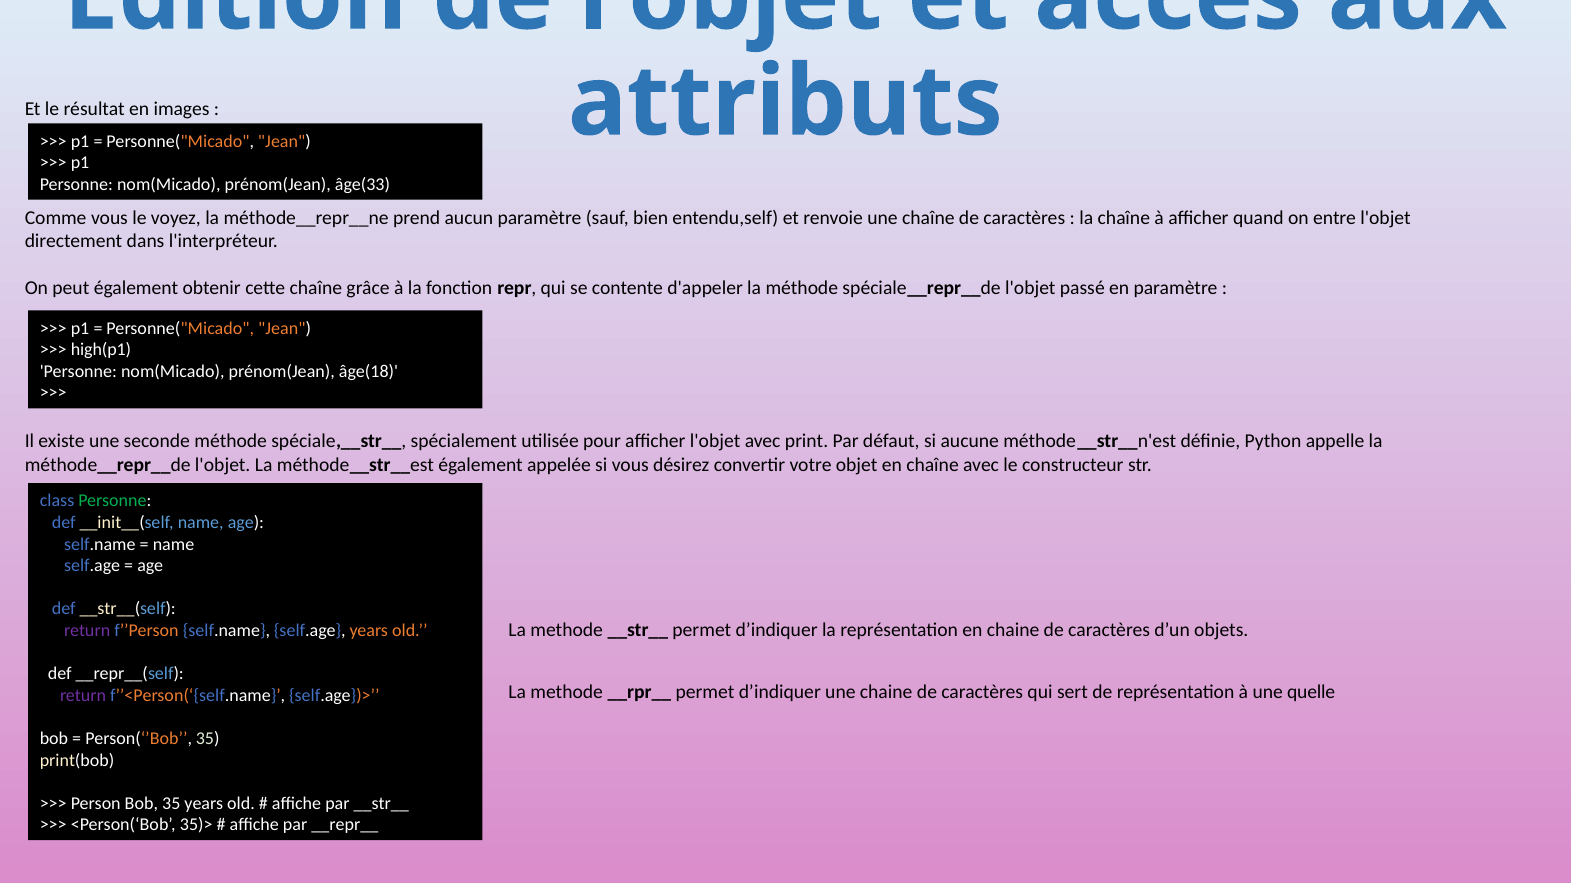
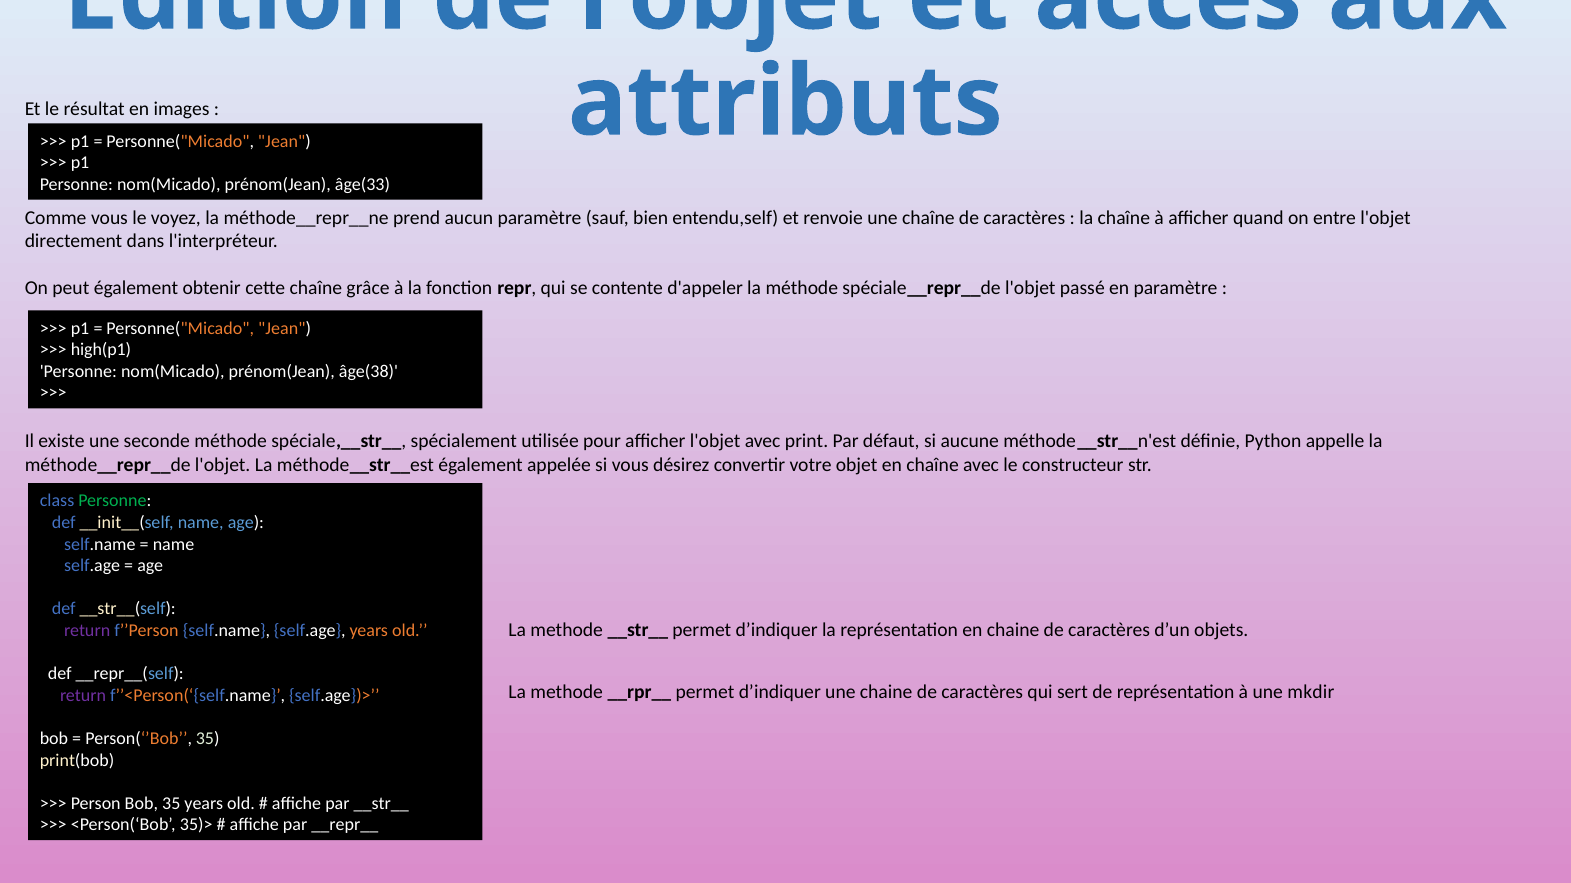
âge(18: âge(18 -> âge(38 (368, 372)
quelle: quelle -> mkdir (1311, 693)
